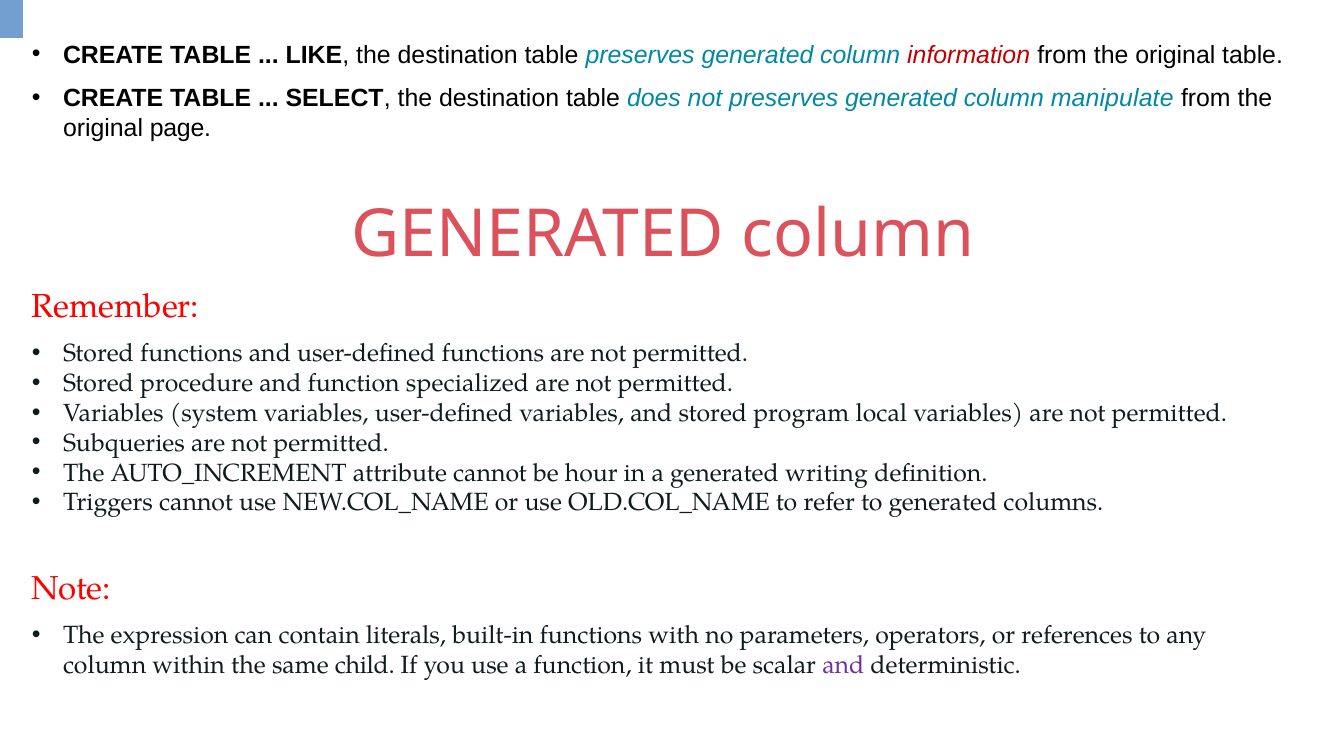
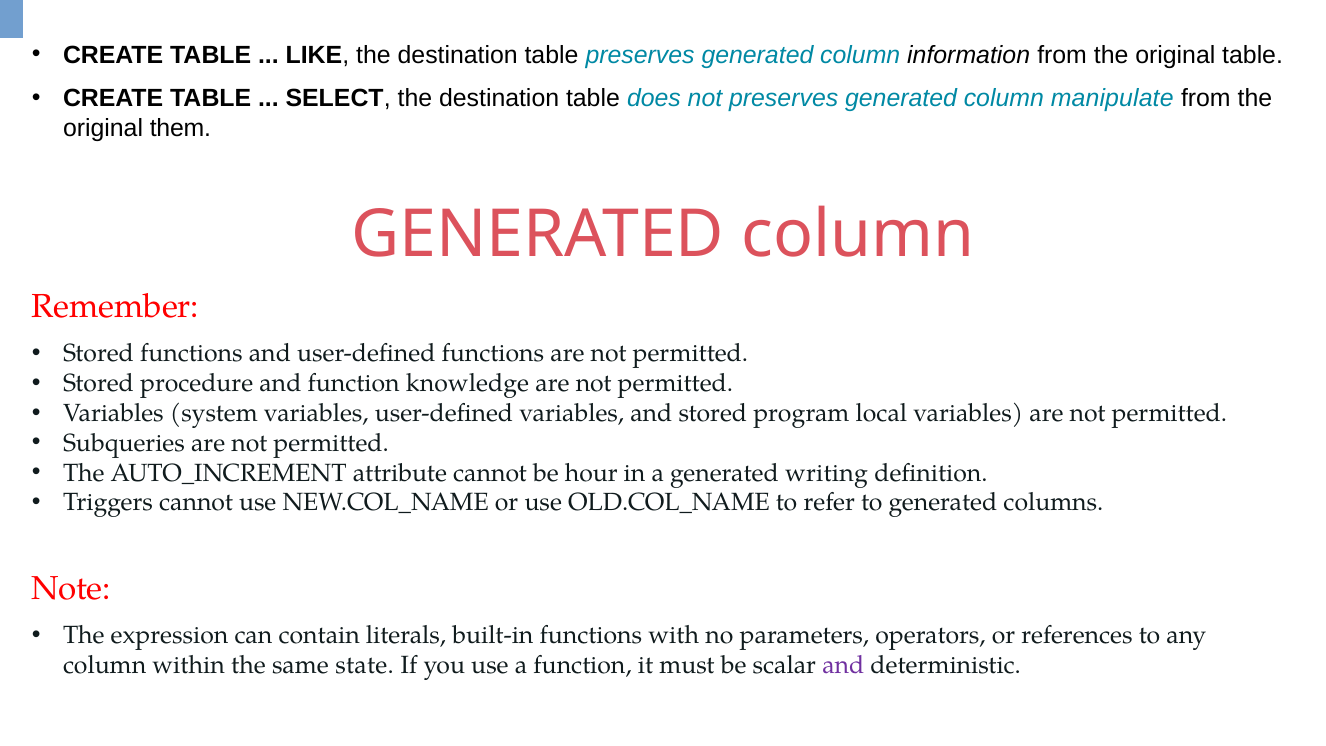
information colour: red -> black (969, 55)
page: page -> them (180, 128)
specialized: specialized -> knowledge (468, 383)
child: child -> state (365, 665)
